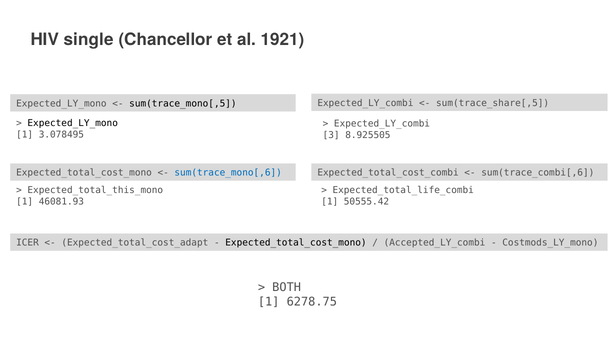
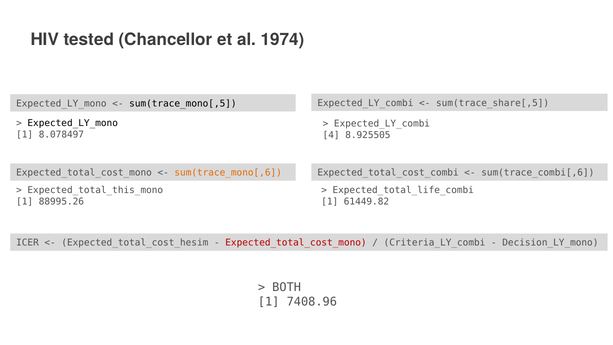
single: single -> tested (89, 39)
1921: 1921 -> 1974 (283, 39)
3.078495: 3.078495 -> 8.078497 (61, 134)
3: 3 -> 4 (331, 135)
sum(trace_mono[,6 colour: blue -> orange (228, 173)
46081.93: 46081.93 -> 88995.26 (61, 201)
50555.42: 50555.42 -> 61449.82 (366, 201)
Expected_total_cost_adapt: Expected_total_cost_adapt -> Expected_total_cost_hesim (135, 243)
Expected_total_cost_mono colour: black -> red (296, 243)
Accepted_LY_combi: Accepted_LY_combi -> Criteria_LY_combi (434, 243)
Costmods_LY_mono: Costmods_LY_mono -> Decision_LY_mono (550, 243)
6278.75: 6278.75 -> 7408.96 (312, 301)
